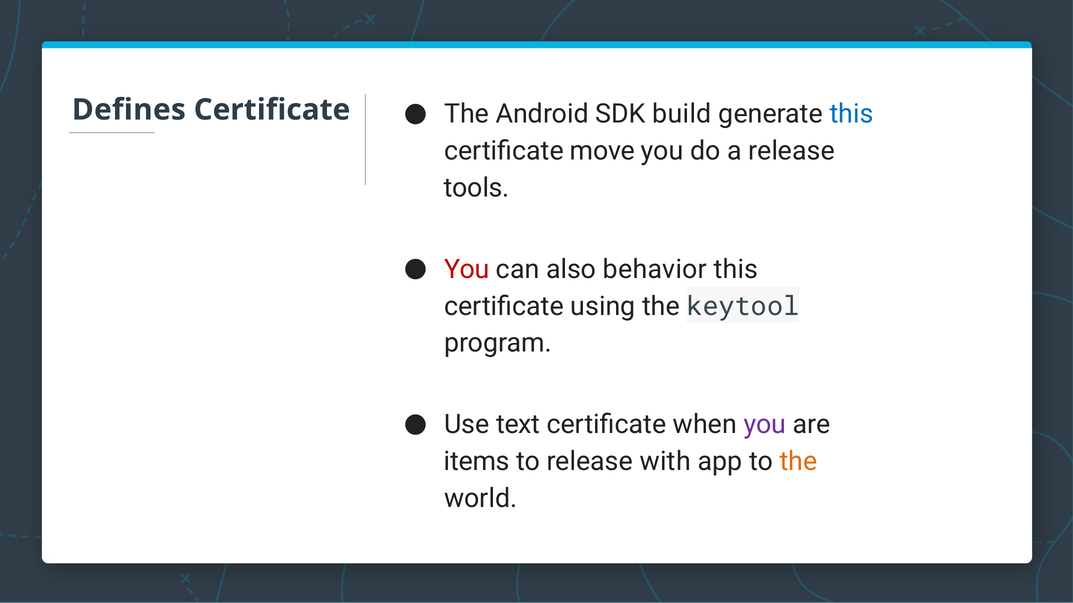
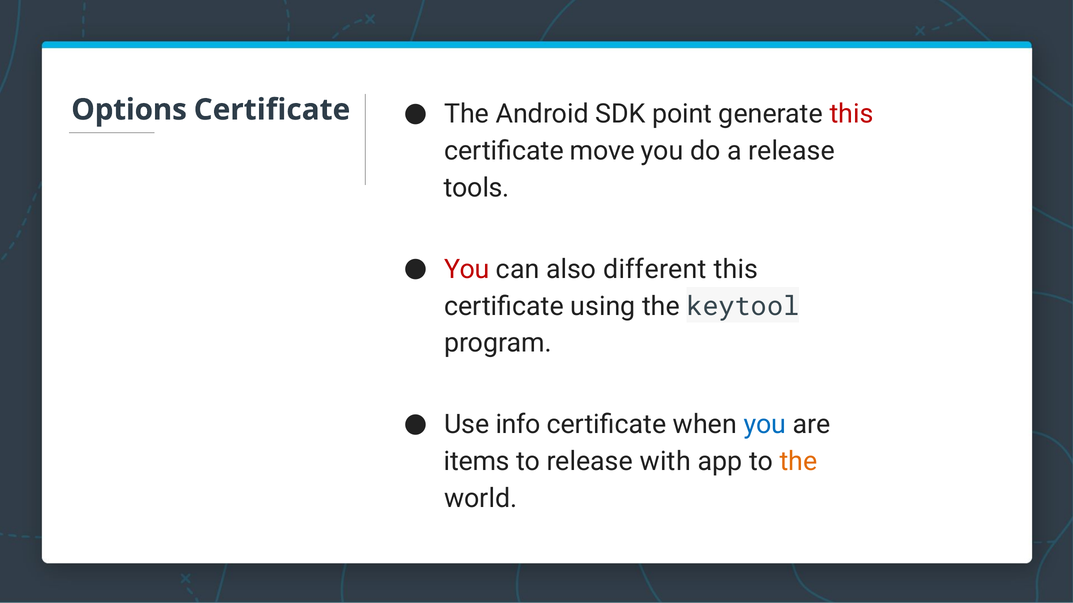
Defines: Defines -> Options (129, 110)
build: build -> point (682, 114)
this colour: blue -> red (852, 114)
behavior: behavior -> different (655, 269)
text: text -> info (518, 425)
you colour: purple -> blue (765, 425)
